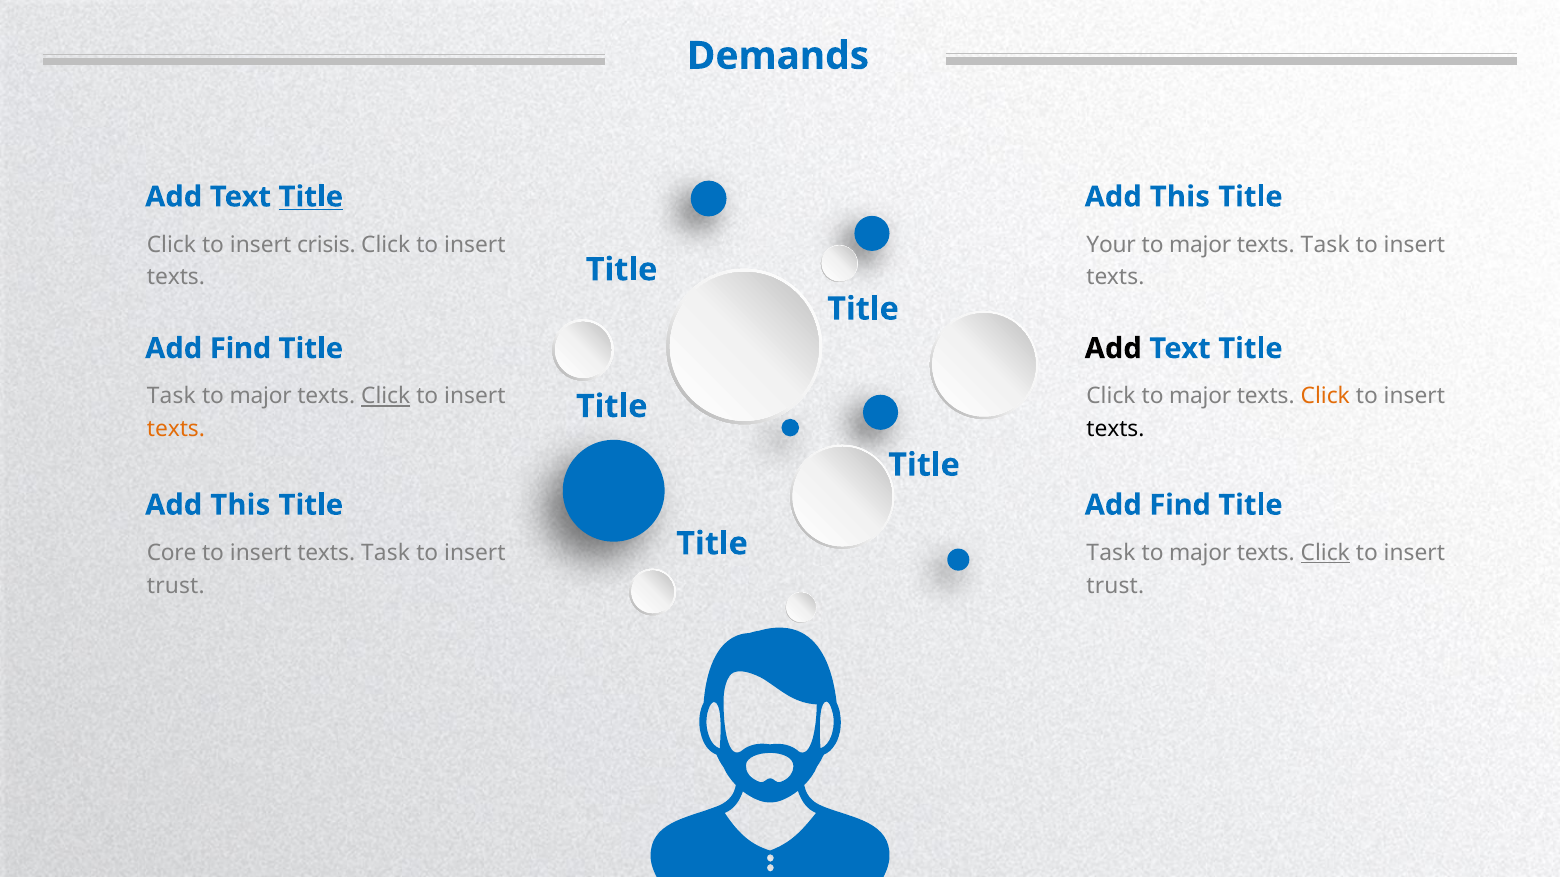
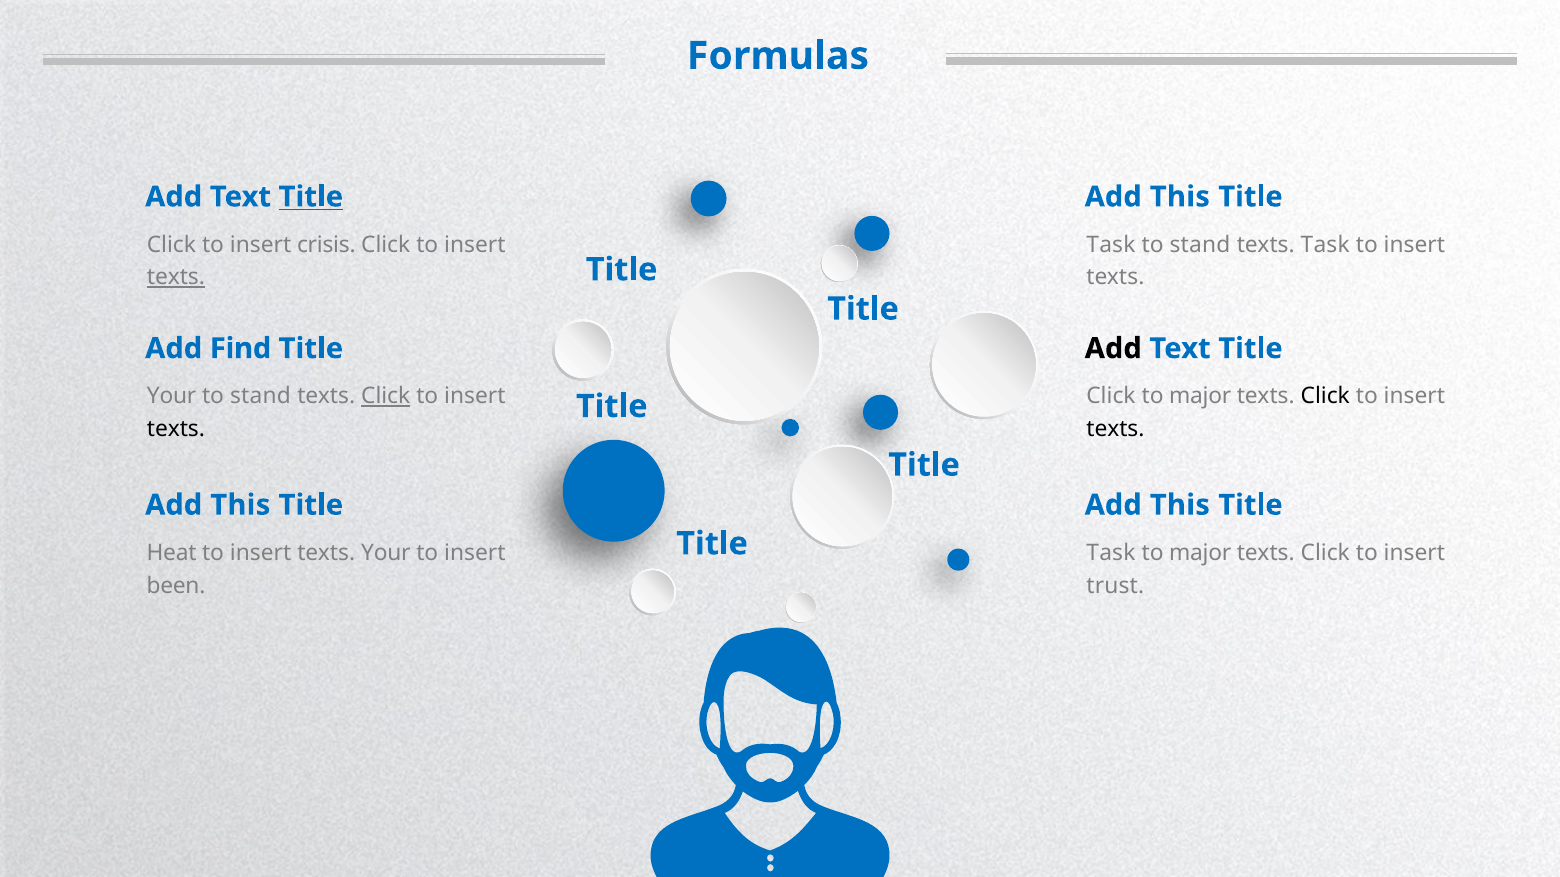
Demands: Demands -> Formulas (778, 56)
Your: Your -> Task (1111, 245)
major: major -> stand (1200, 245)
texts underline: none -> present (176, 277)
Task: Task -> Your (172, 396)
major: major -> stand (260, 396)
Click colour: orange -> black (1325, 396)
texts colour: orange -> black (176, 429)
Find: Find -> This (1180, 505)
Core: Core -> Heat (172, 553)
insert texts Task: Task -> Your (386, 553)
Click underline: present -> none (1325, 553)
trust: trust -> been (176, 586)
